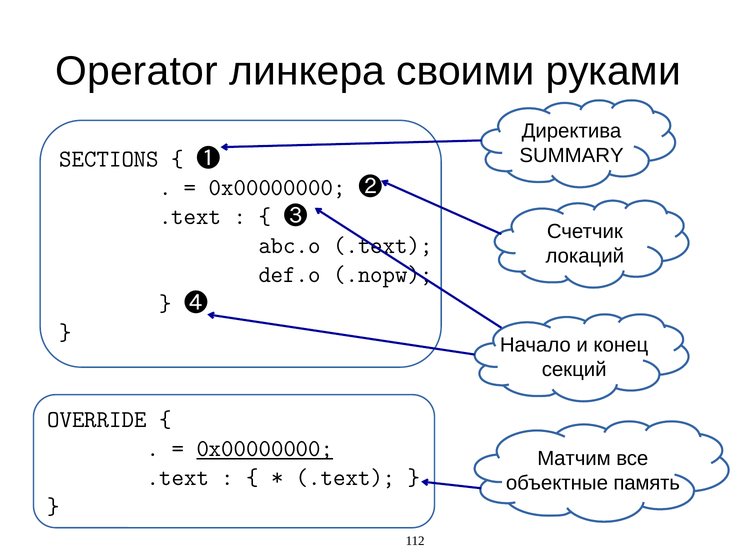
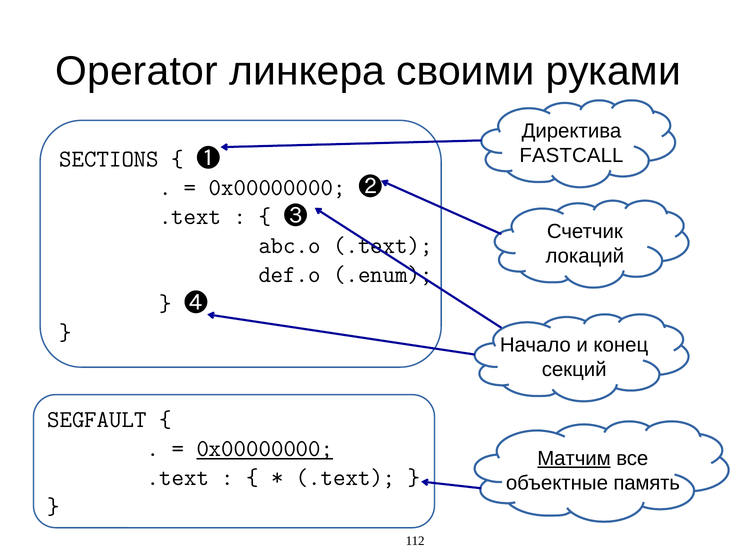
SUMMARY: SUMMARY -> FASTCALL (571, 155)
.nopw: .nopw -> .enum (383, 274)
OVERRIDE: OVERRIDE -> SEGFAULT (97, 419)
Матчим underline: none -> present (574, 458)
